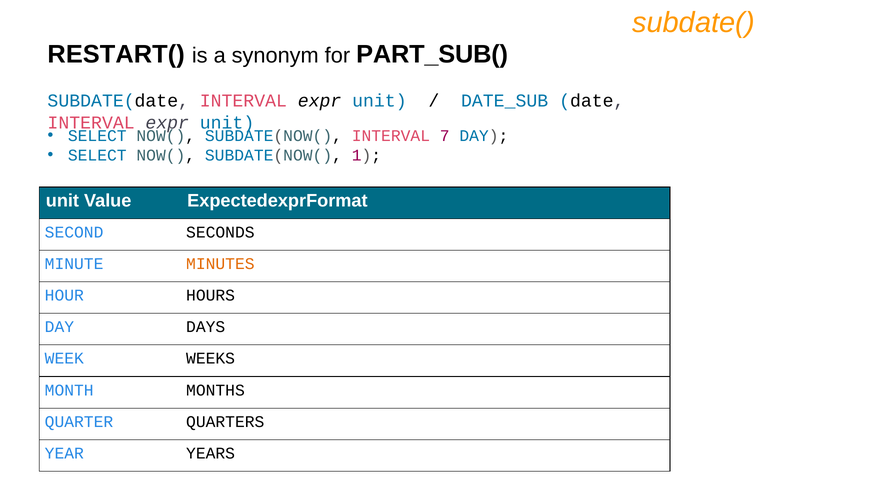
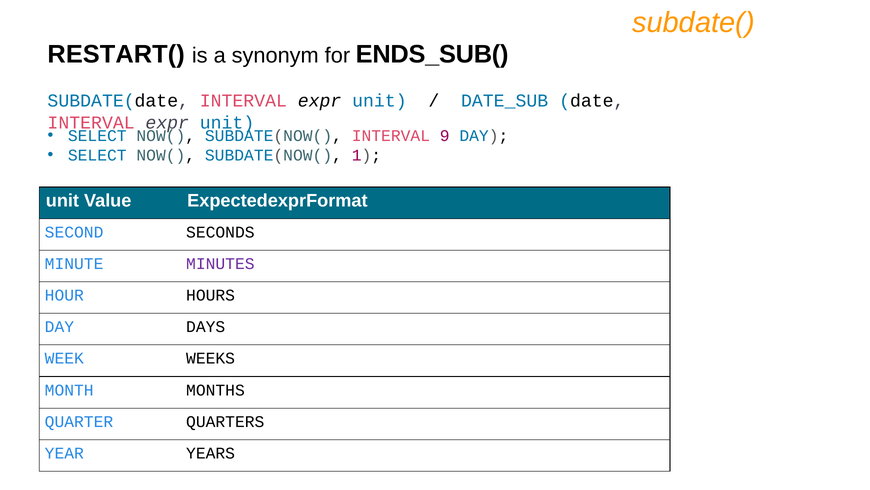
PART_SUB(: PART_SUB( -> ENDS_SUB( (432, 54)
7: 7 -> 9 (445, 135)
MINUTES colour: orange -> purple (220, 263)
